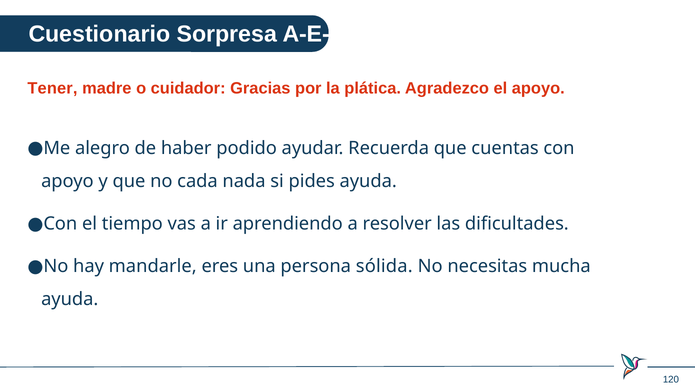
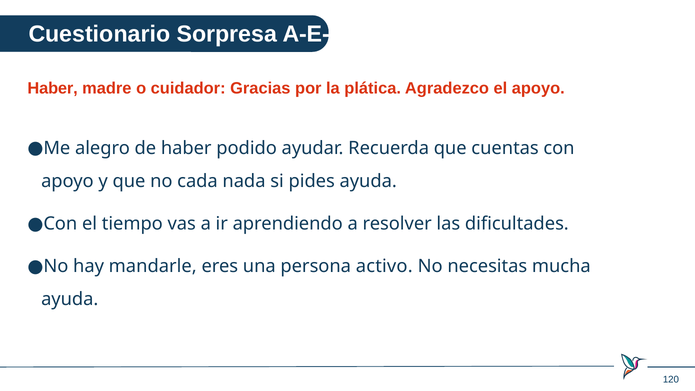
Tener: Tener -> Haber (53, 88)
sólida: sólida -> activo (384, 266)
